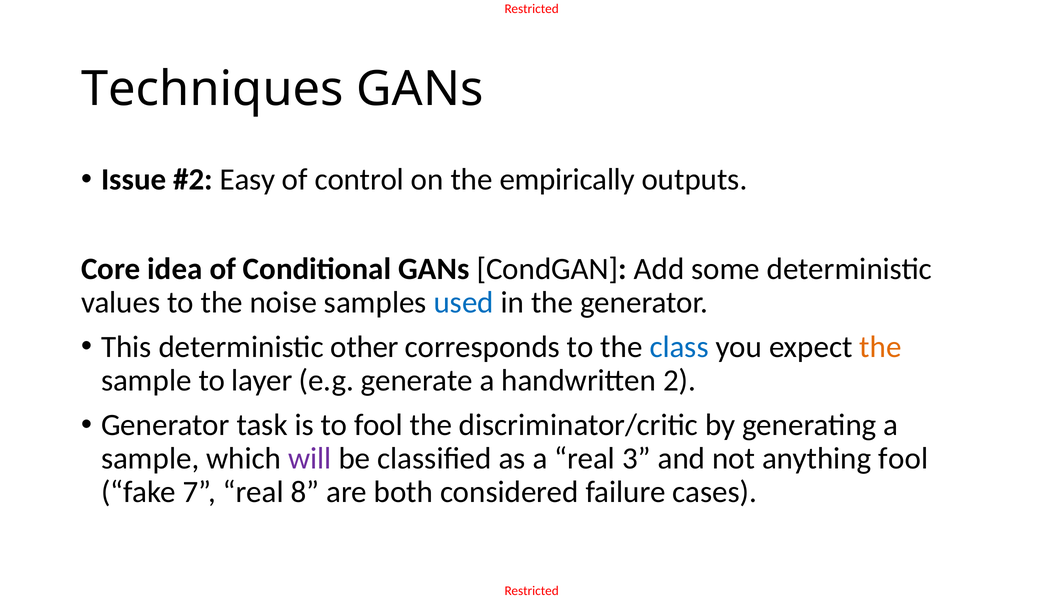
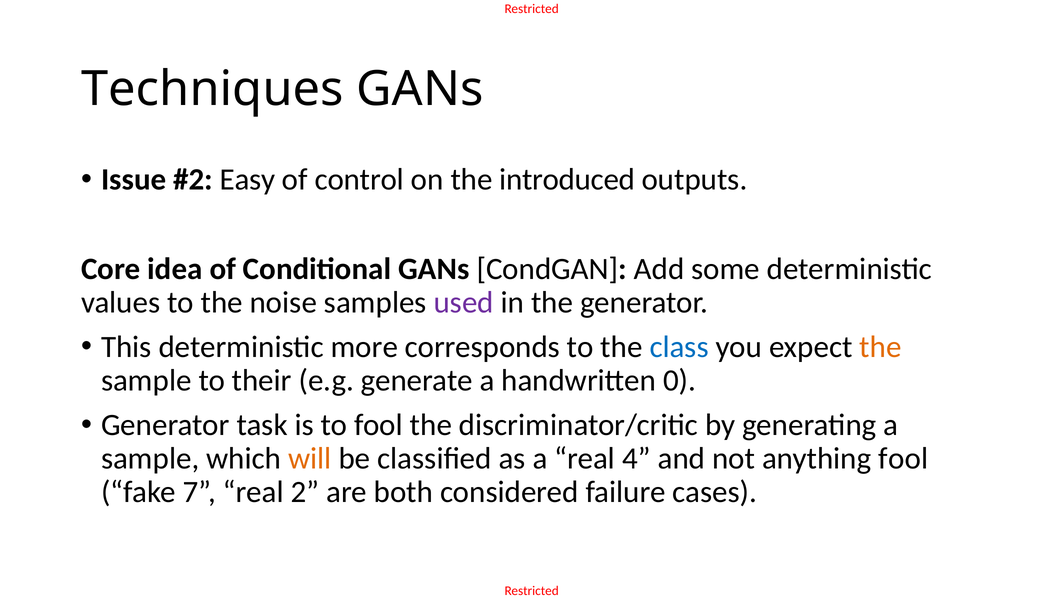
empirically: empirically -> introduced (567, 180)
used colour: blue -> purple (464, 303)
other: other -> more (364, 347)
layer: layer -> their (262, 381)
2: 2 -> 0 (680, 381)
will colour: purple -> orange (310, 459)
3: 3 -> 4 (636, 459)
8: 8 -> 2 (305, 492)
